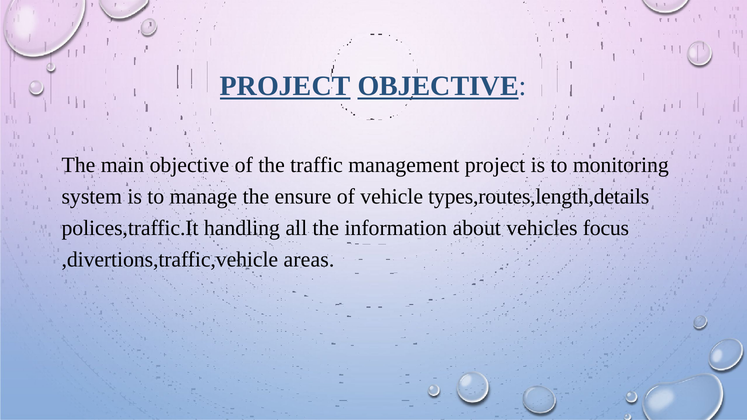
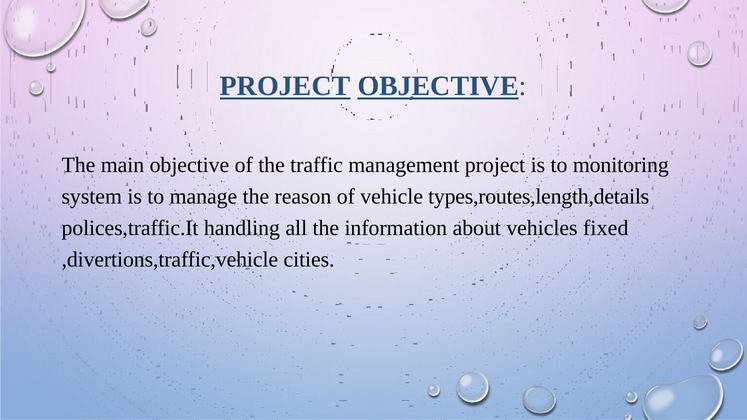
ensure: ensure -> reason (303, 197)
focus: focus -> fixed (606, 228)
areas: areas -> cities (309, 260)
